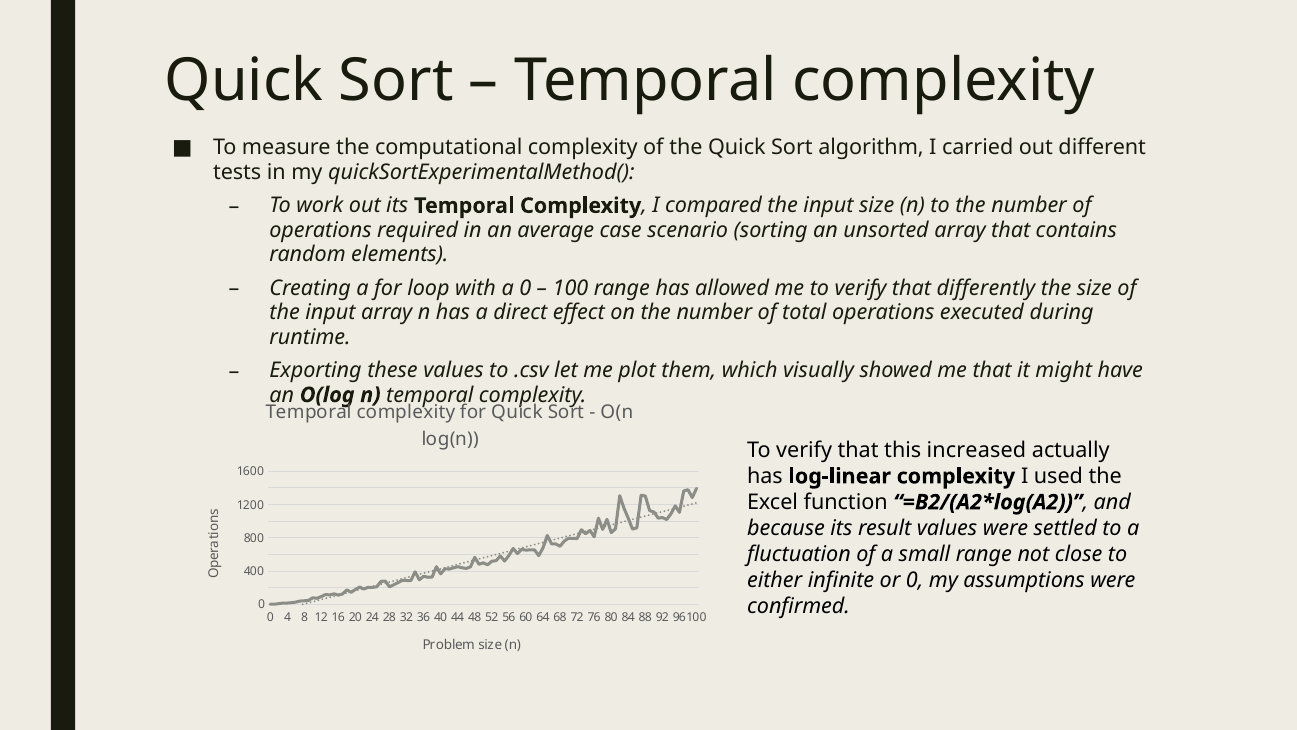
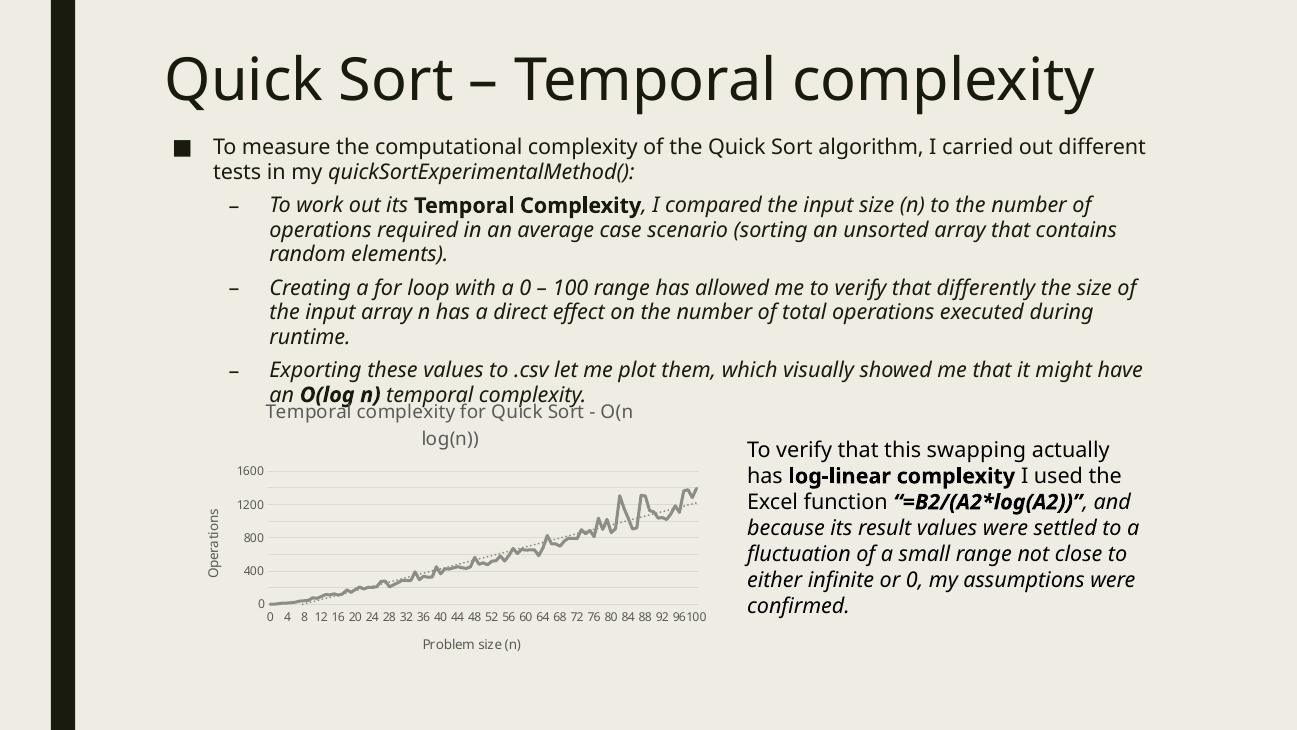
increased: increased -> swapping (976, 450)
